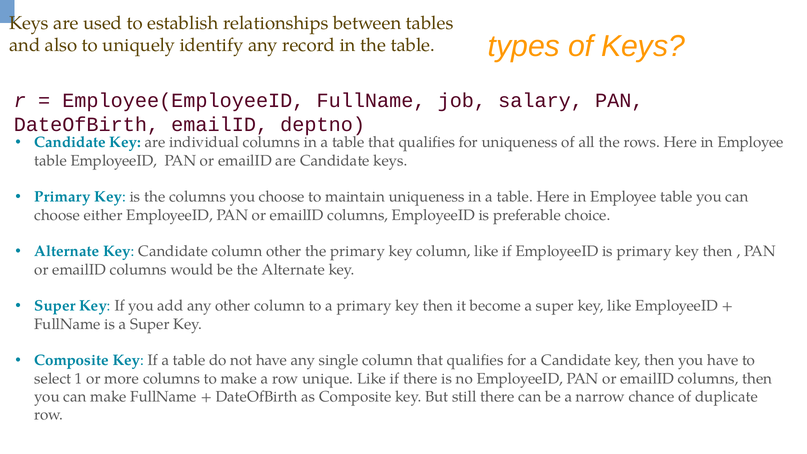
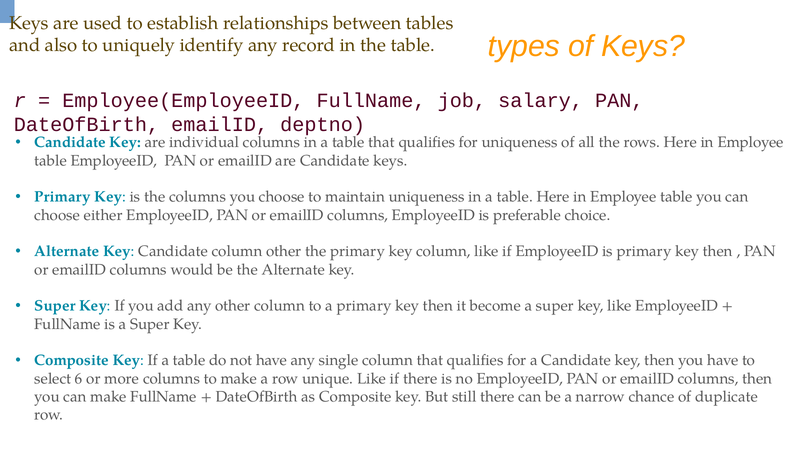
1: 1 -> 6 (79, 379)
